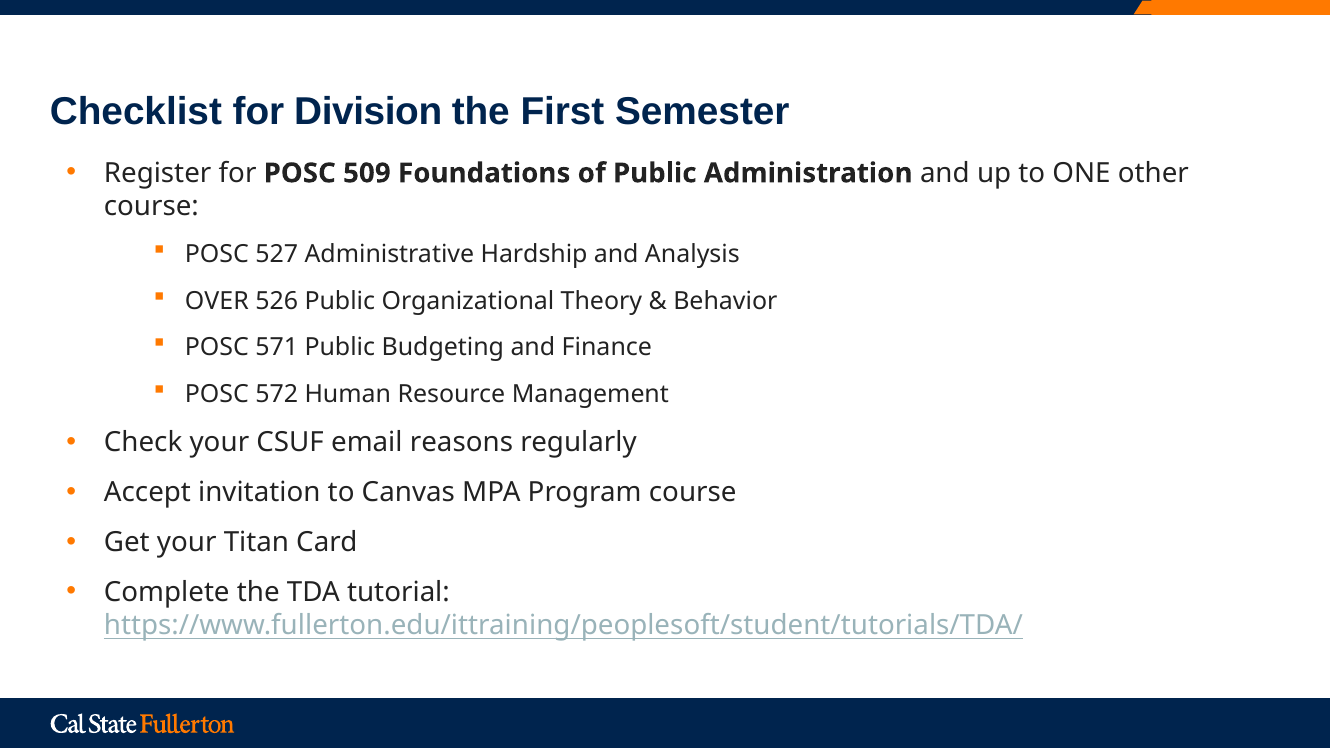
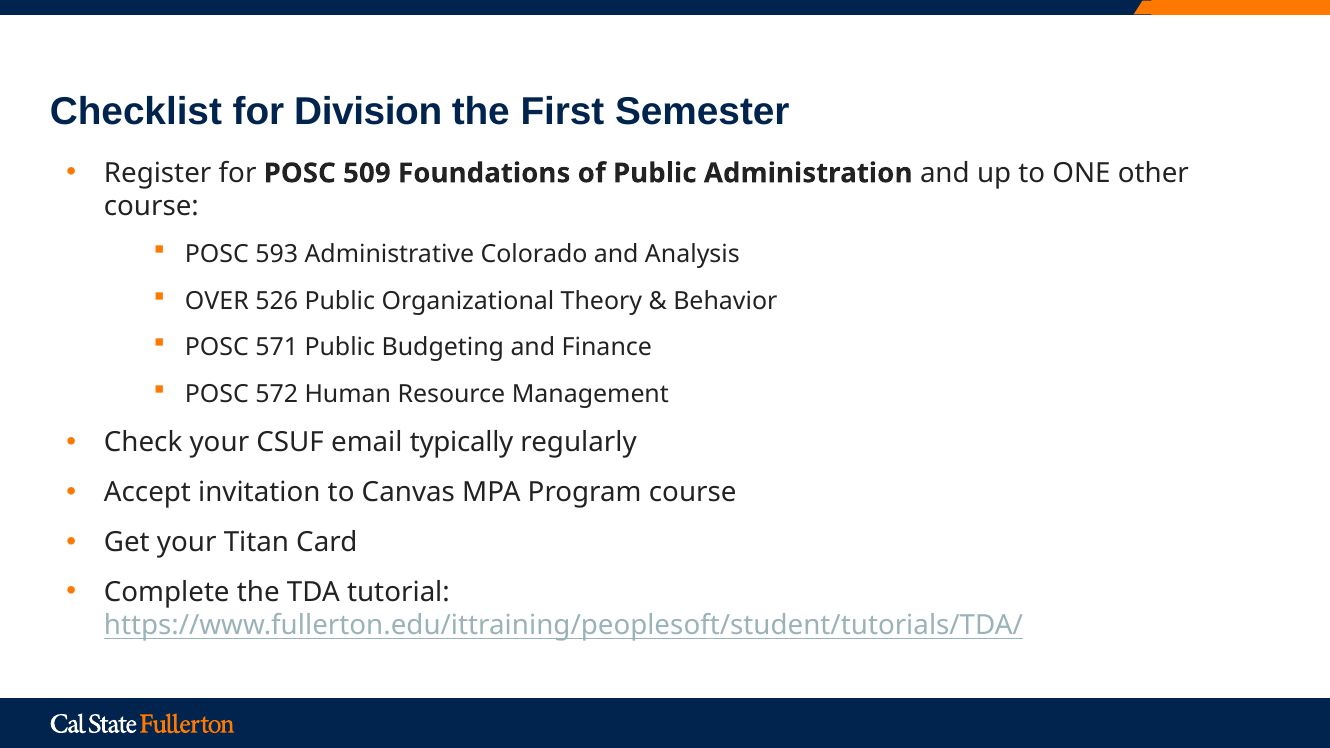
527: 527 -> 593 (277, 255)
Hardship: Hardship -> Colorado (534, 255)
reasons: reasons -> typically (462, 443)
